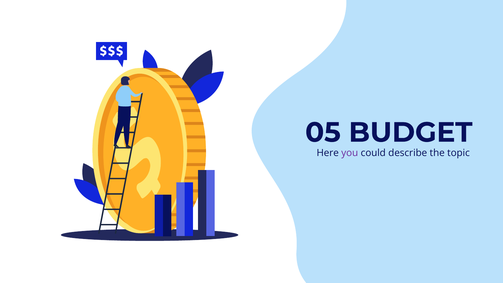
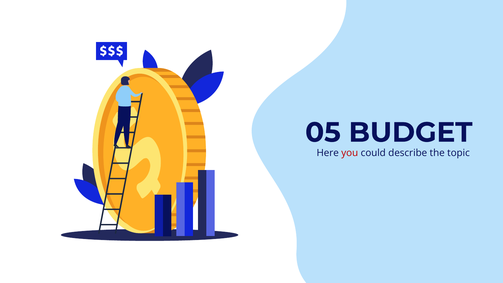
you colour: purple -> red (350, 153)
